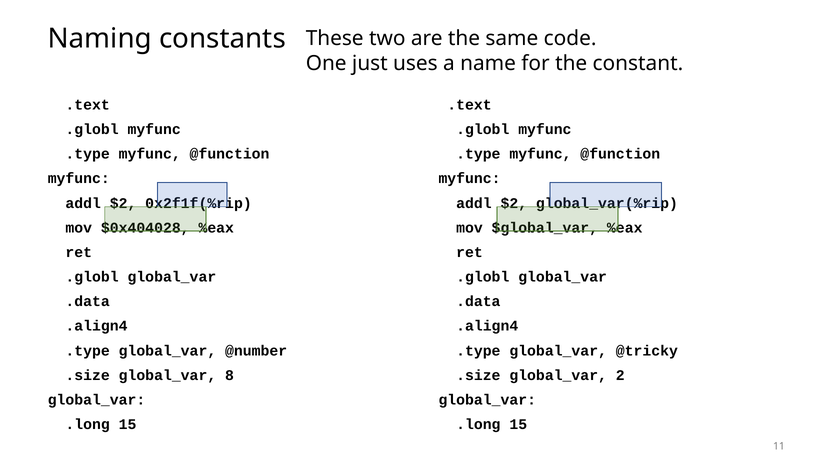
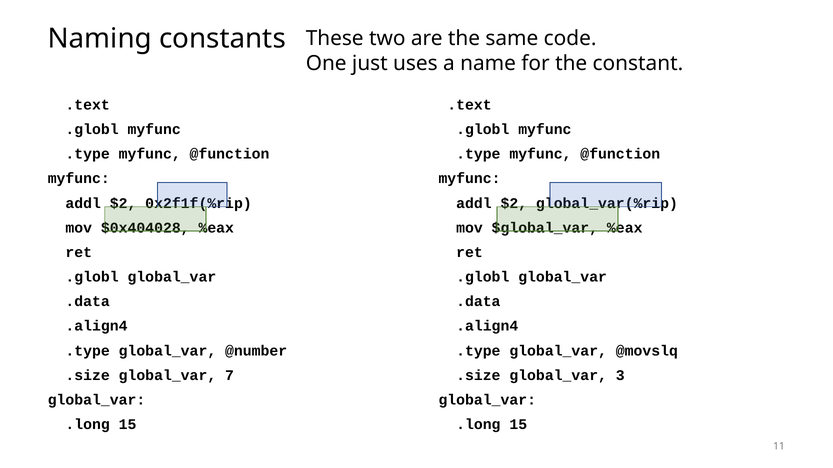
@tricky: @tricky -> @movslq (647, 351)
8: 8 -> 7 (230, 376)
2: 2 -> 3 (620, 376)
